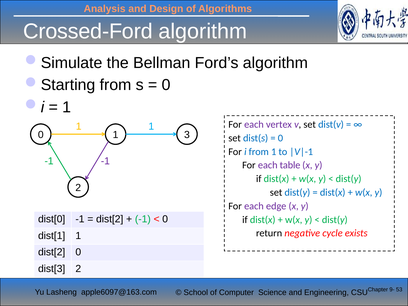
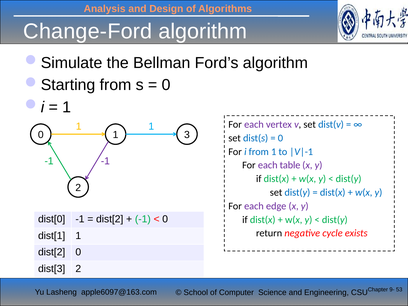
Crossed-Ford: Crossed-Ford -> Change-Ford (88, 31)
